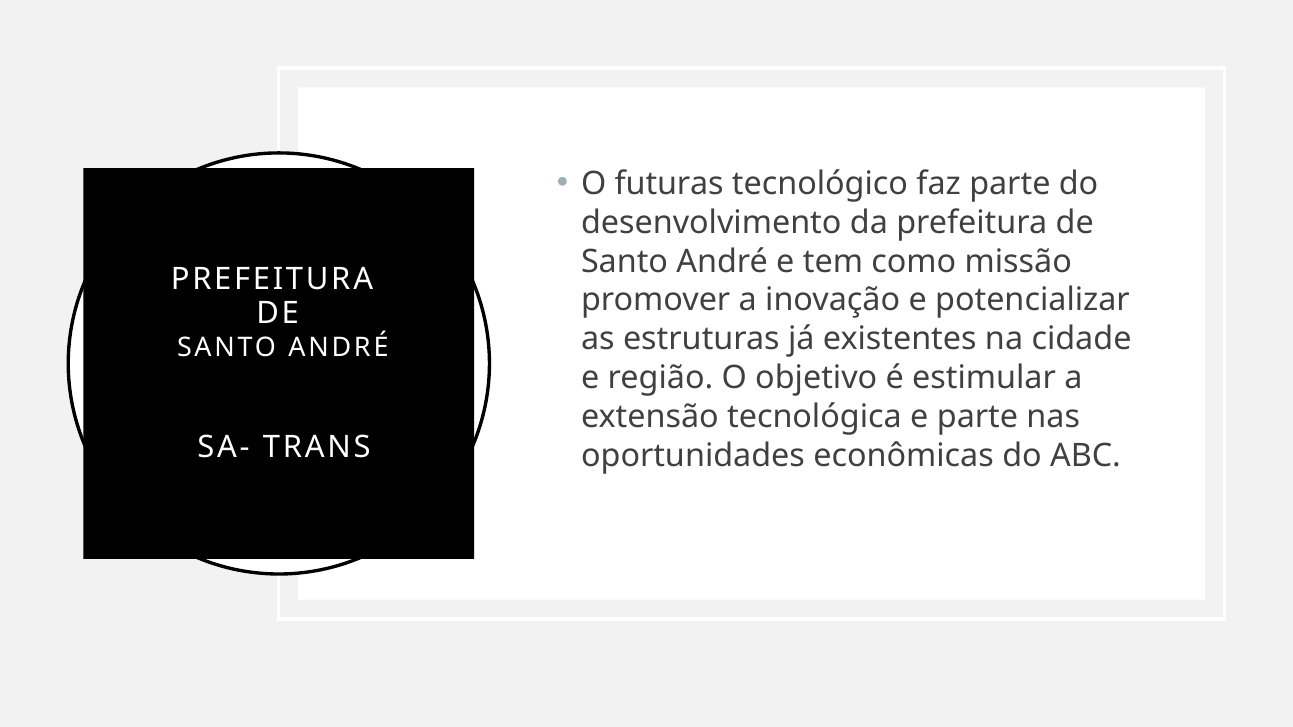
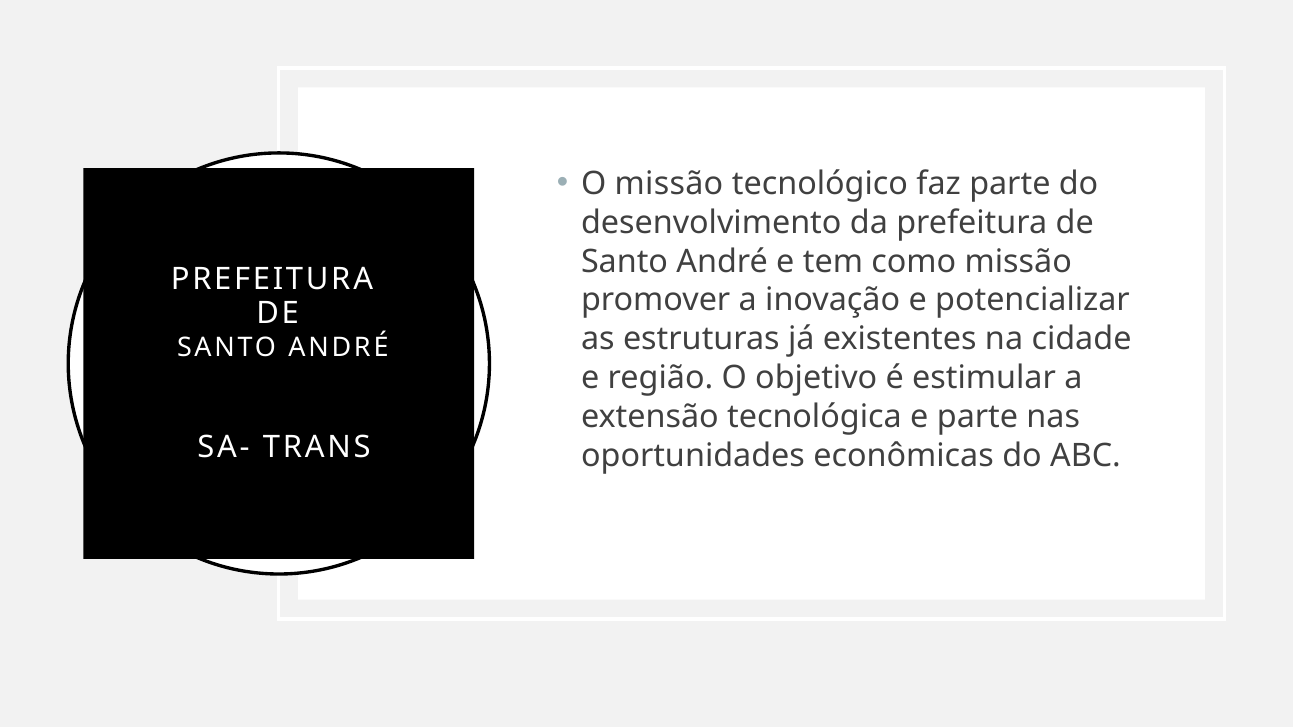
O futuras: futuras -> missão (669, 184)
